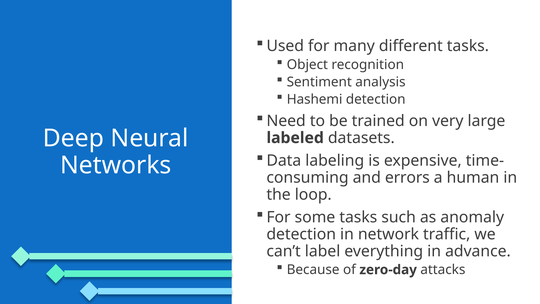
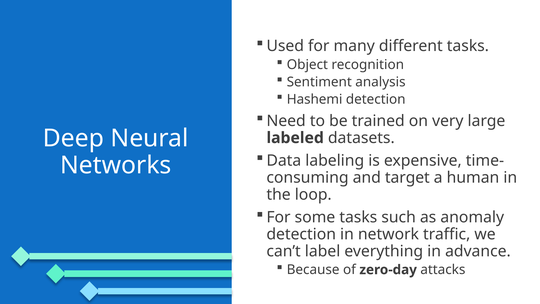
errors: errors -> target (407, 177)
